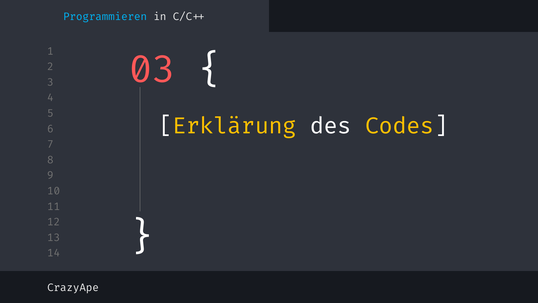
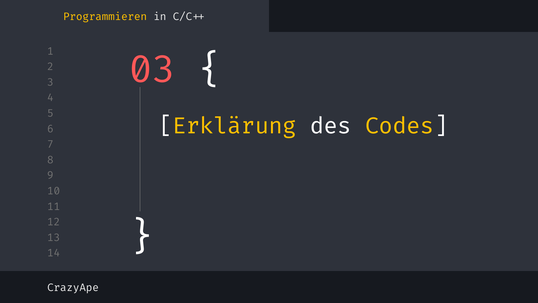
Programmieren colour: light blue -> yellow (105, 17)
